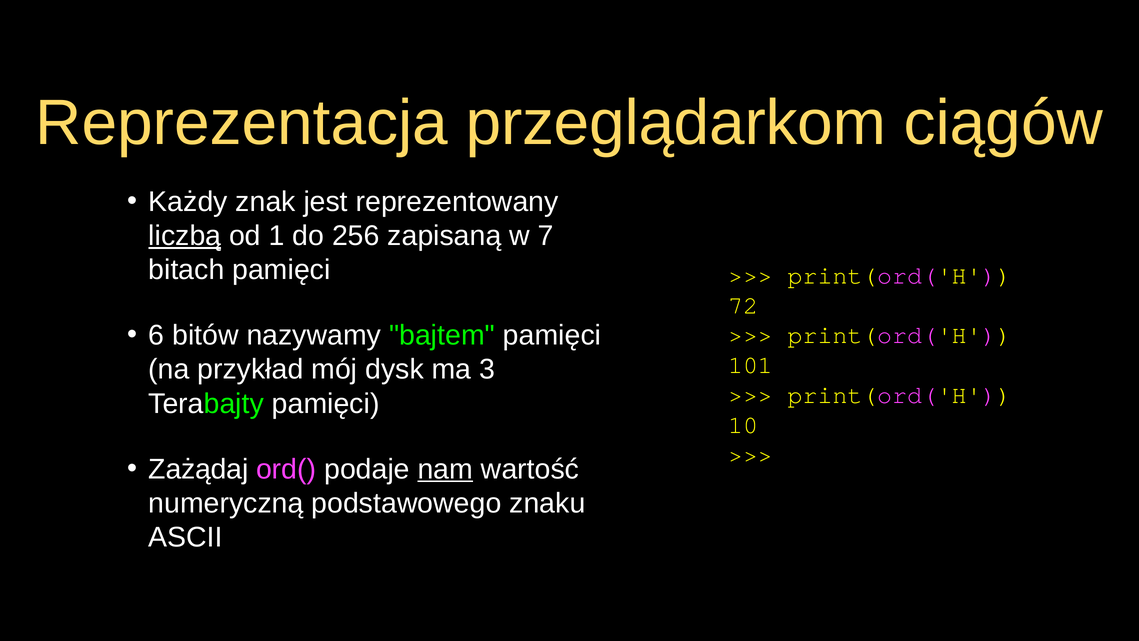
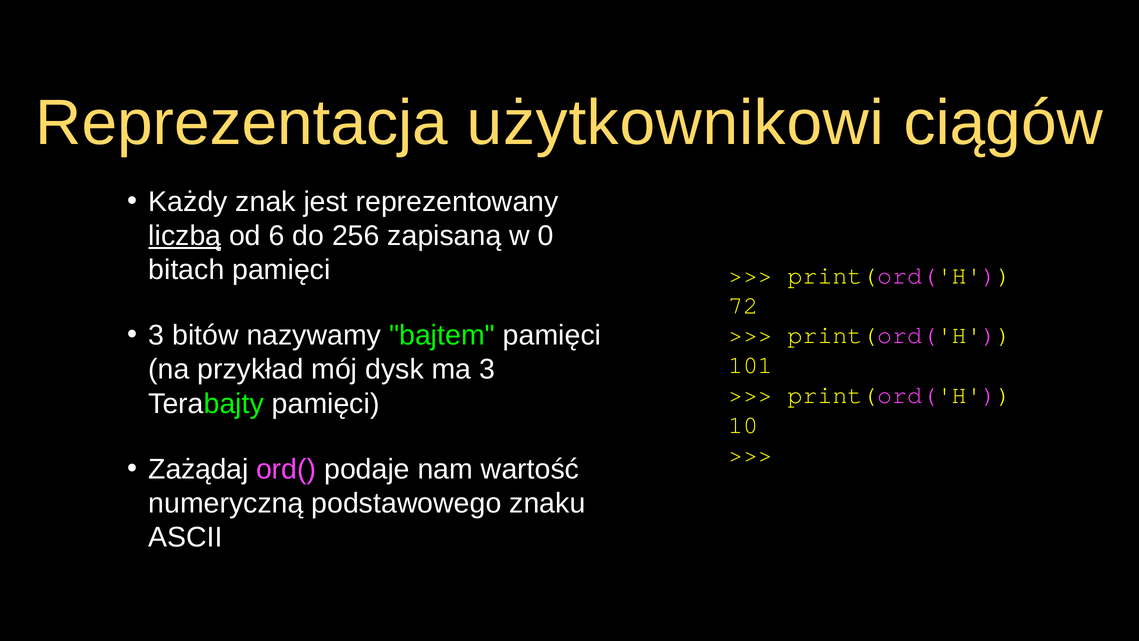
przeglądarkom: przeglądarkom -> użytkownikowi (675, 123)
1: 1 -> 6 (277, 236)
7: 7 -> 0 (546, 236)
6: 6 -> 3 (156, 335)
nam underline: present -> none (445, 469)
